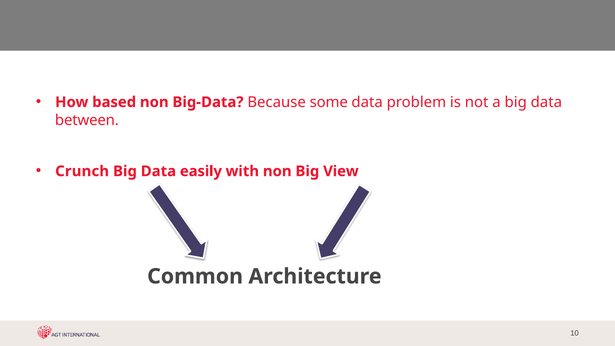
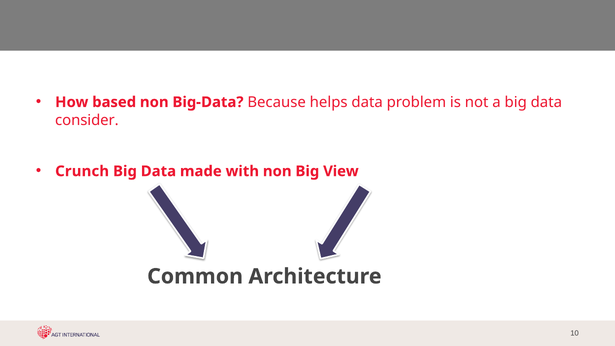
some: some -> helps (329, 102)
between: between -> consider (87, 120)
easily: easily -> made (201, 171)
